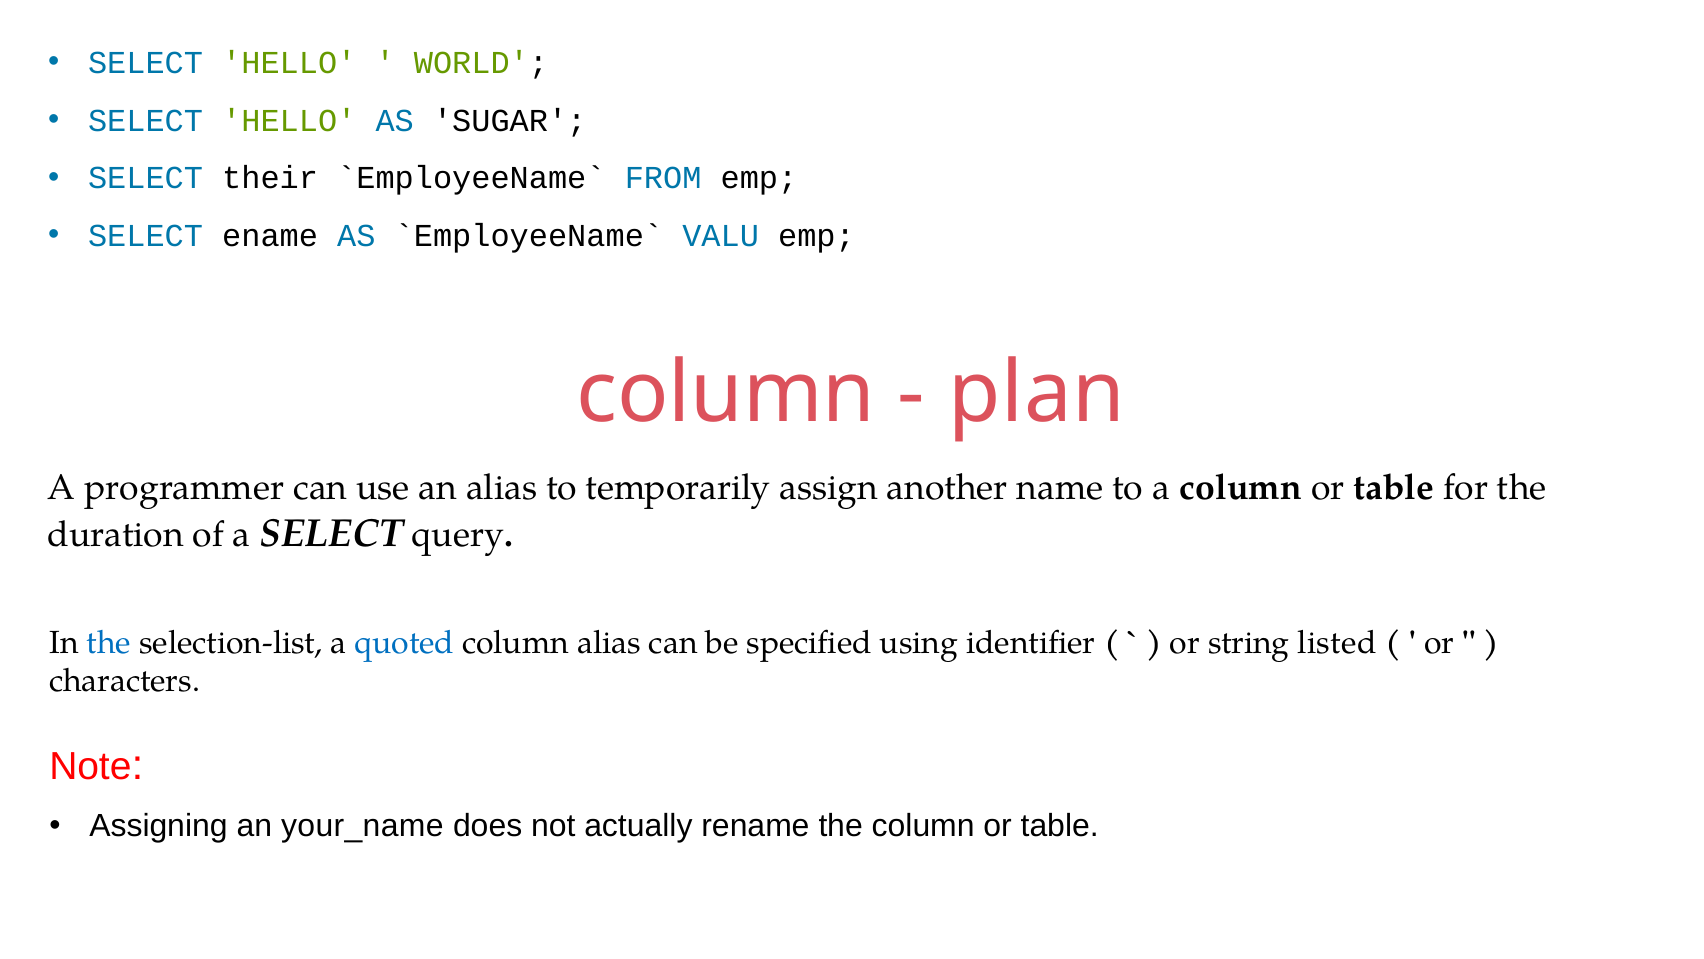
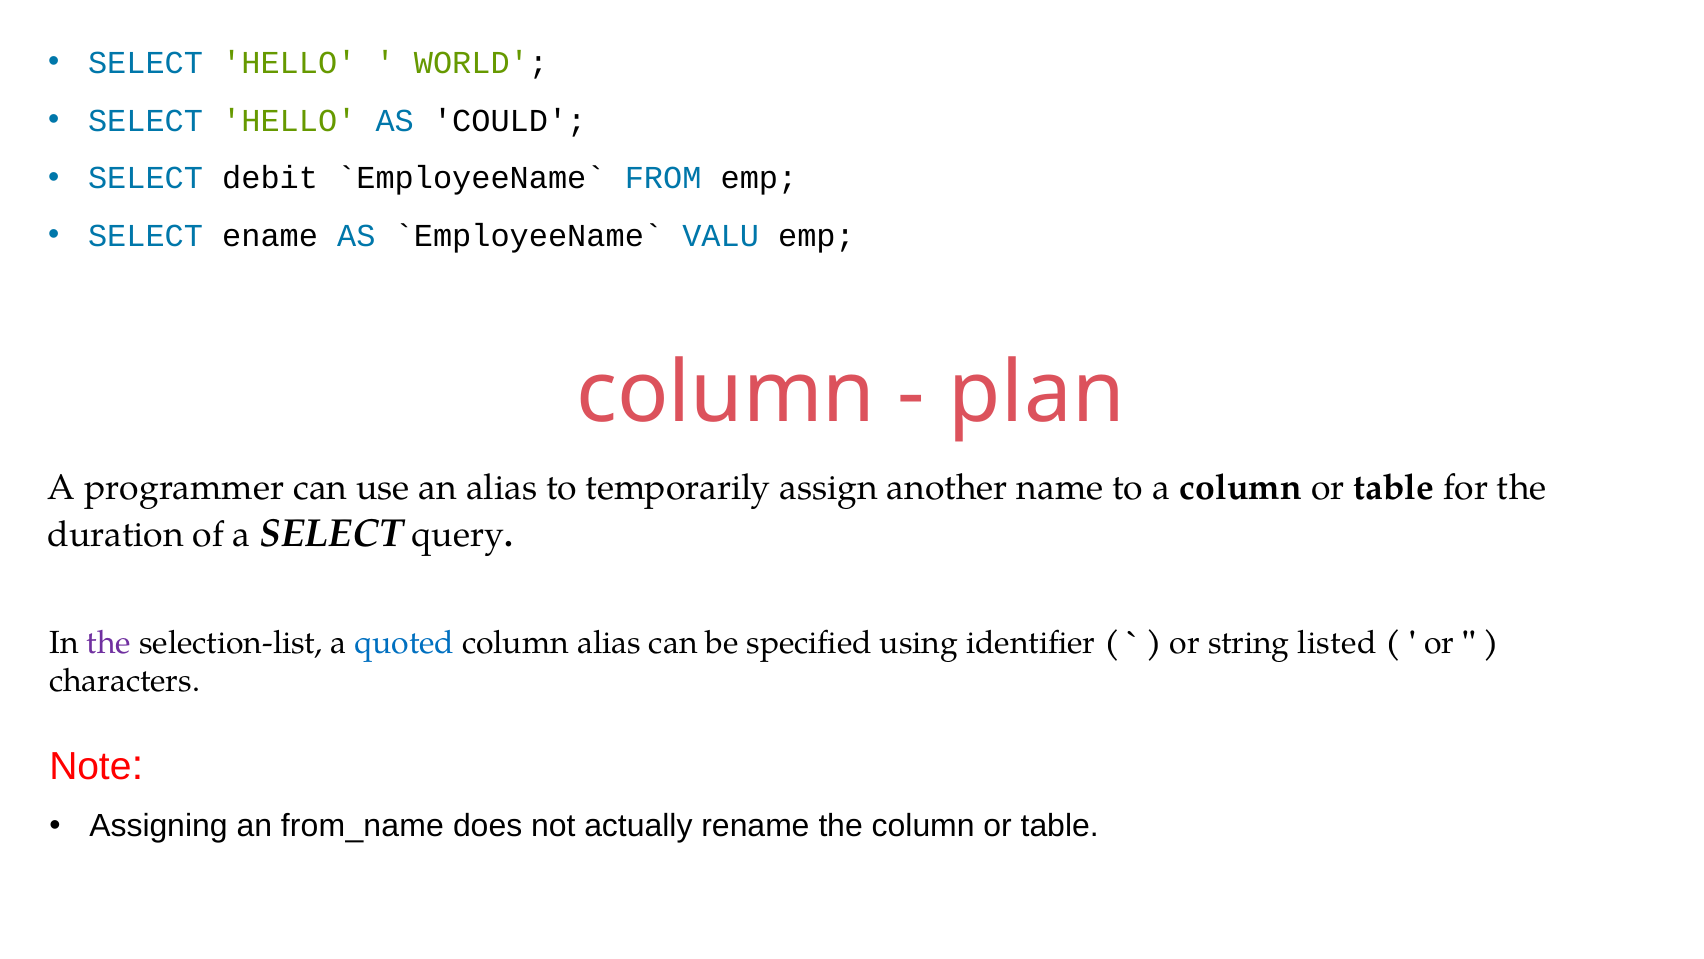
SUGAR: SUGAR -> COULD (510, 121)
their: their -> debit (270, 178)
the colour: blue -> purple (109, 643)
your_name: your_name -> from_name (362, 826)
